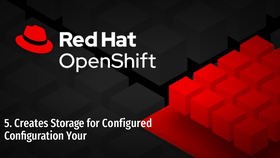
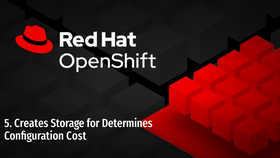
Configured: Configured -> Determines (127, 123)
Your: Your -> Cost (76, 136)
